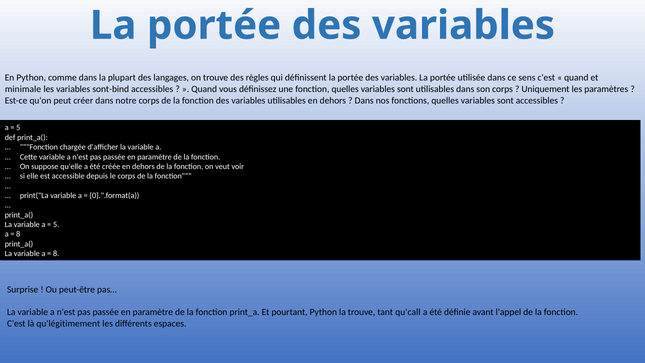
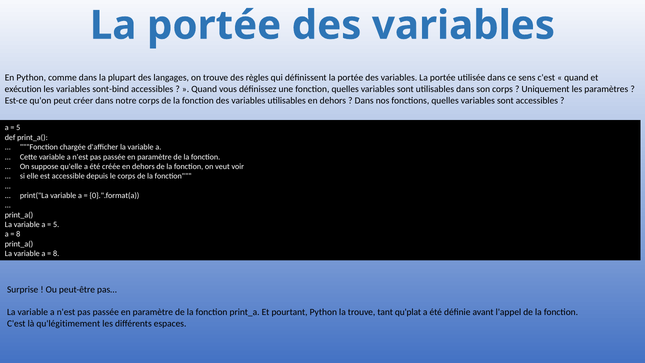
minimale: minimale -> exécution (23, 89)
qu'call: qu'call -> qu'plat (408, 312)
